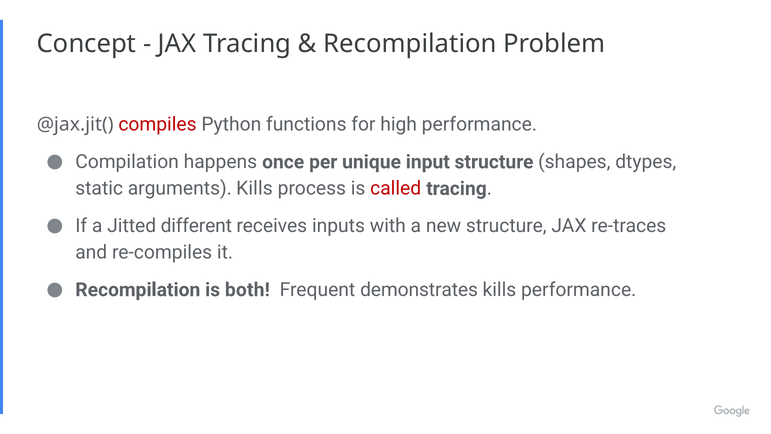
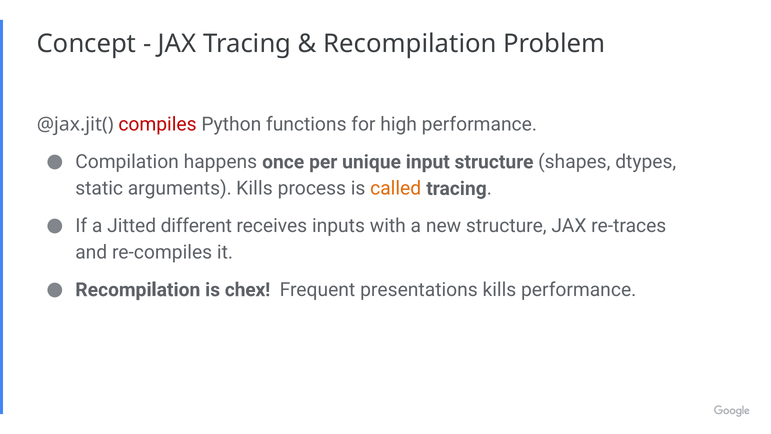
called colour: red -> orange (396, 188)
both: both -> chex (248, 290)
demonstrates: demonstrates -> presentations (419, 290)
